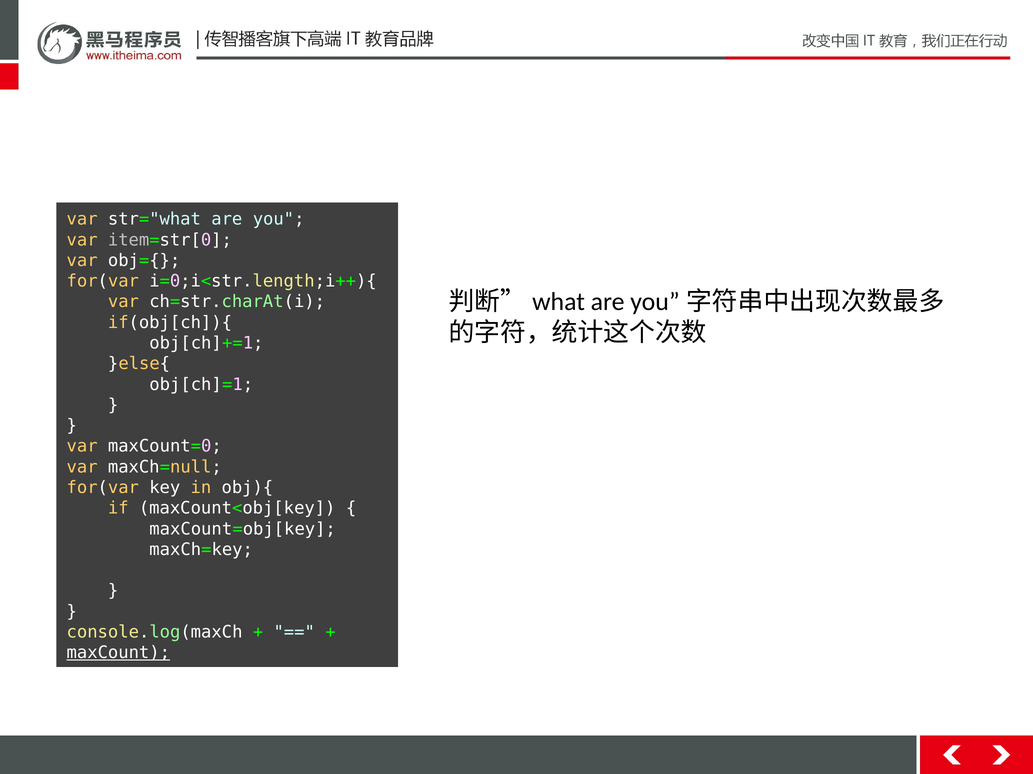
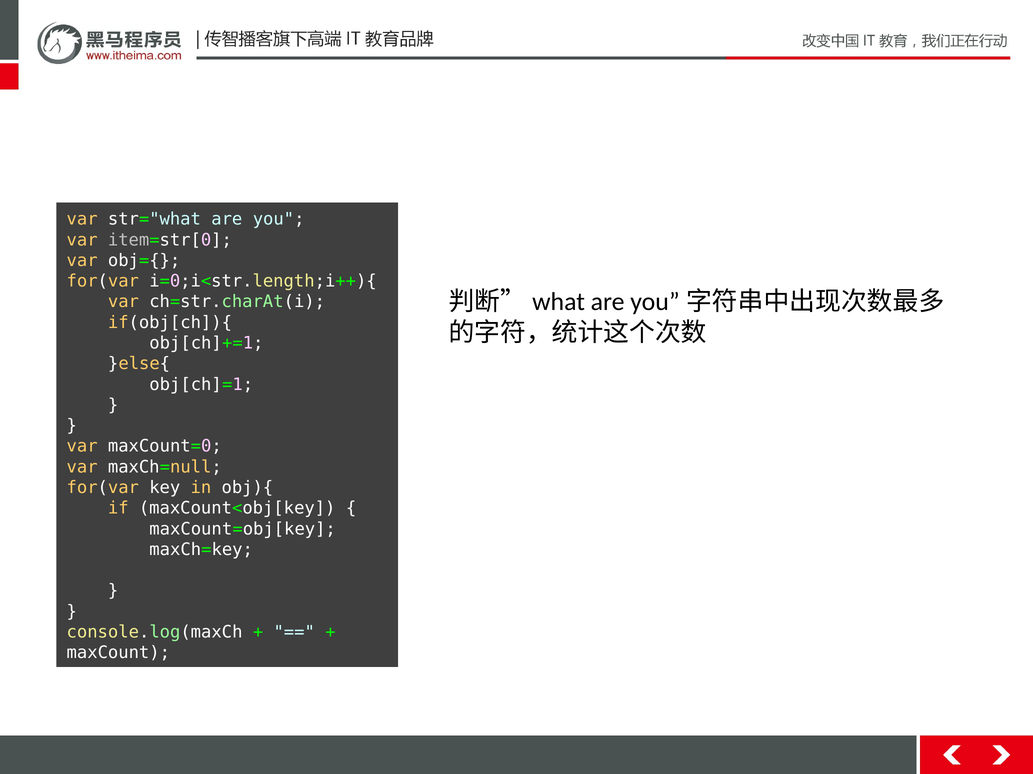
maxCount underline: present -> none (118, 653)
